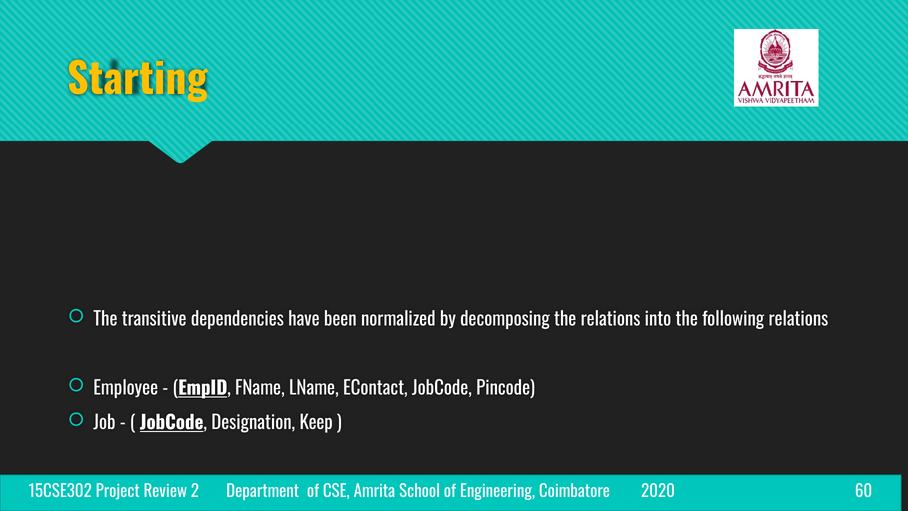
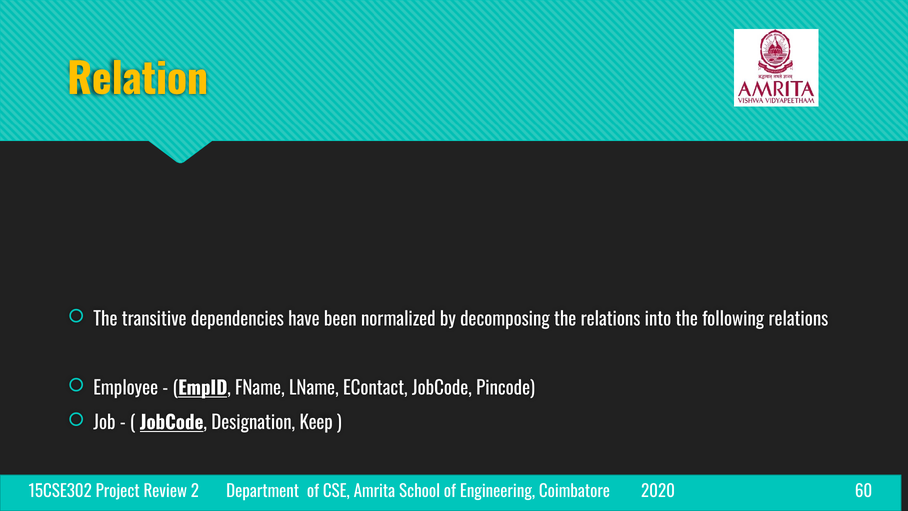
Starting: Starting -> Relation (138, 80)
